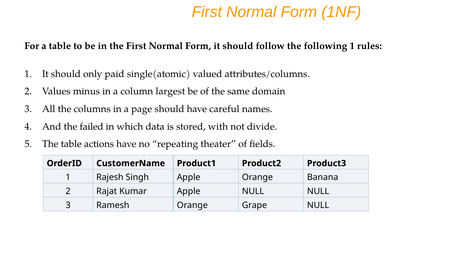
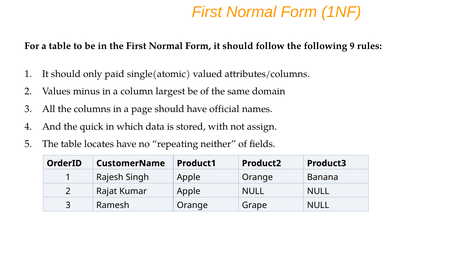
following 1: 1 -> 9 (352, 46)
careful: careful -> official (224, 109)
failed: failed -> quick (92, 126)
divide: divide -> assign (262, 126)
actions: actions -> locates (99, 144)
theater: theater -> neither (218, 144)
